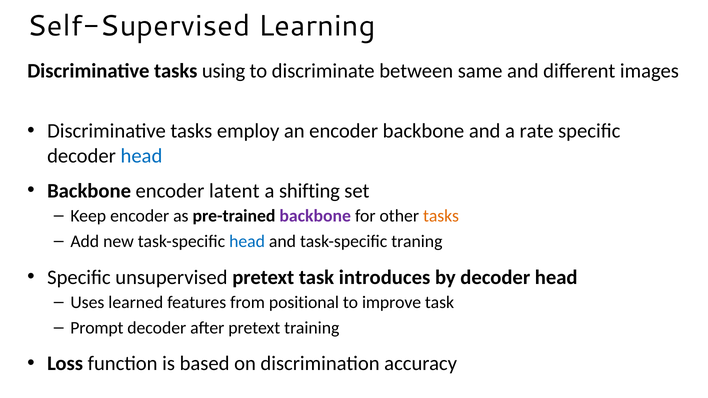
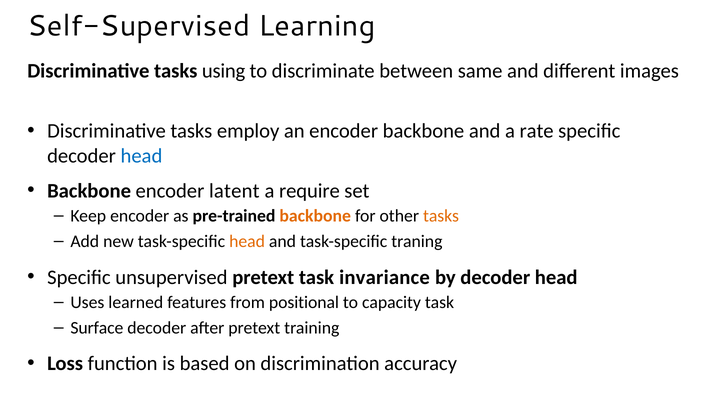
shifting: shifting -> require (309, 191)
backbone colour: purple -> orange (315, 216)
head colour: blue -> orange (247, 242)
introduces: introduces -> invariance (384, 277)
improve: improve -> capacity (392, 302)
Prompt: Prompt -> Surface (97, 328)
